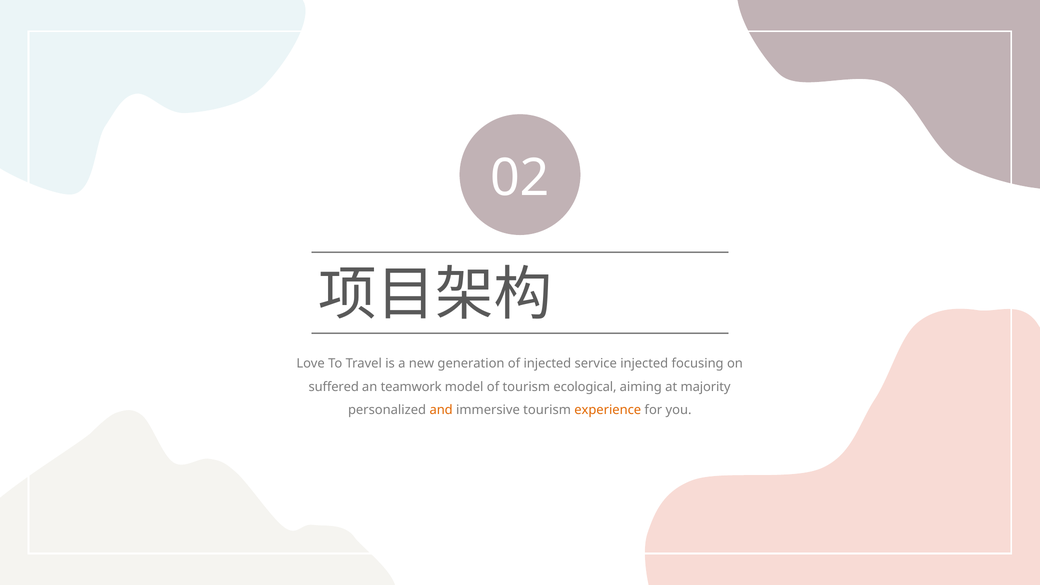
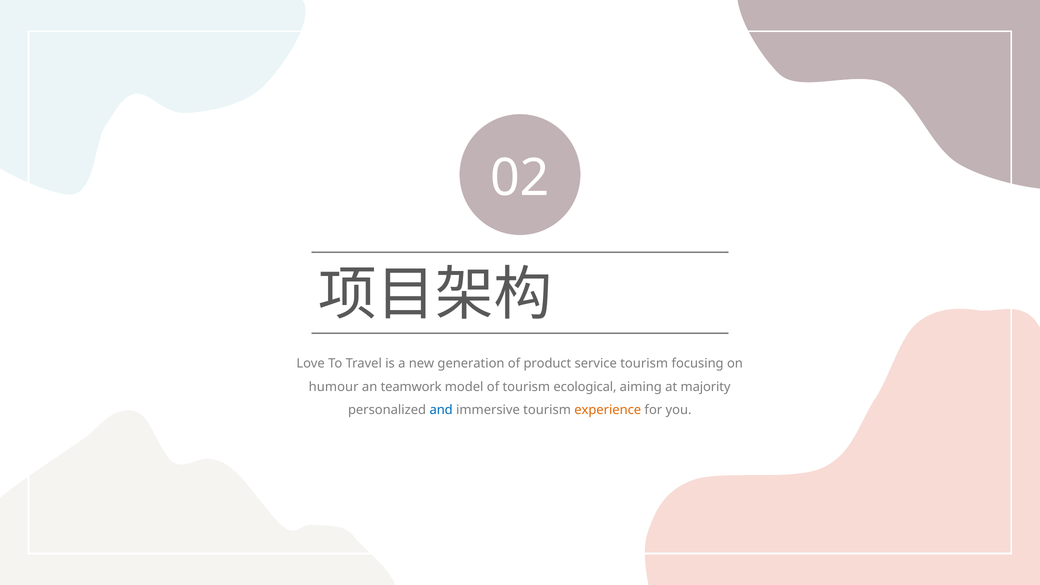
of injected: injected -> product (547, 363)
service injected: injected -> tourism (644, 363)
suffered: suffered -> humour (334, 387)
and colour: orange -> blue (441, 410)
